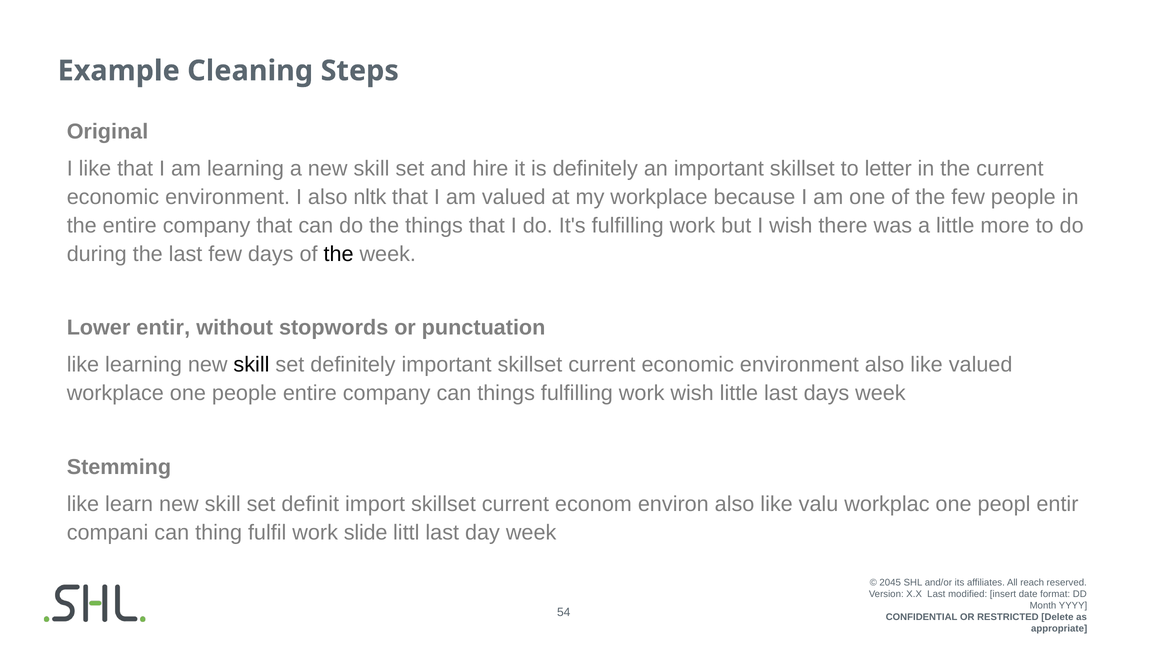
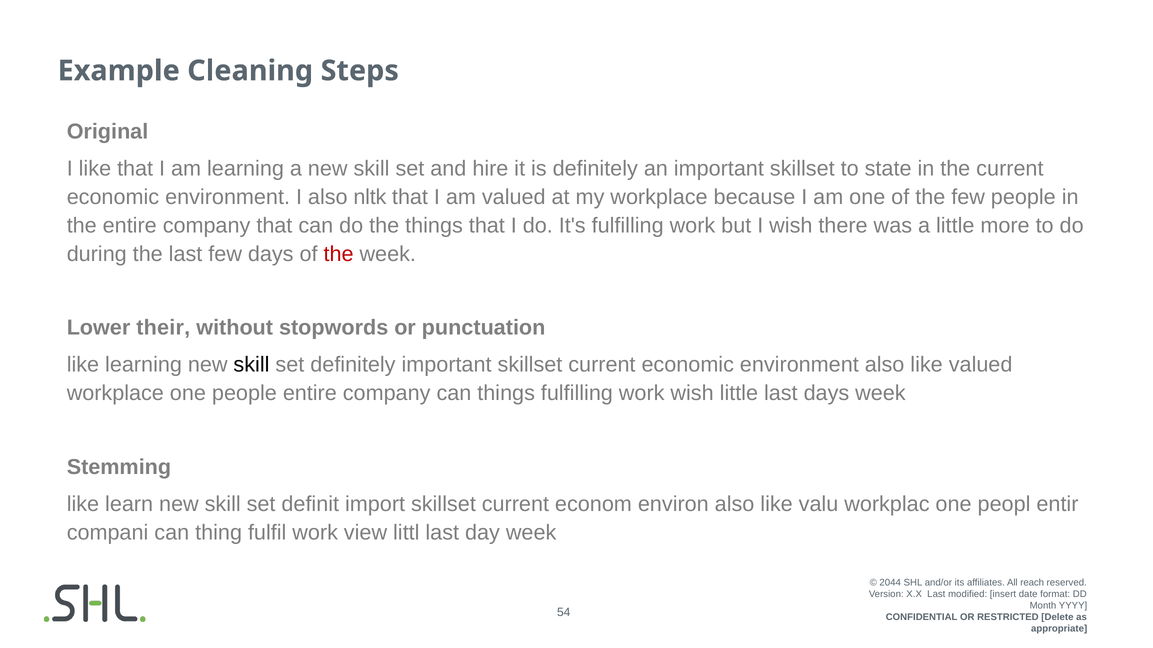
letter: letter -> state (888, 169)
the colour: black -> red (339, 254)
Lower entir: entir -> their (163, 328)
slide: slide -> view (366, 533)
2045: 2045 -> 2044 (890, 583)
